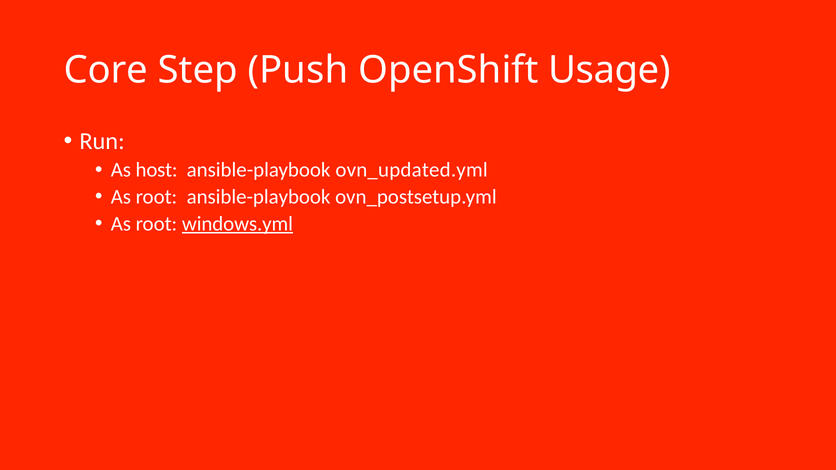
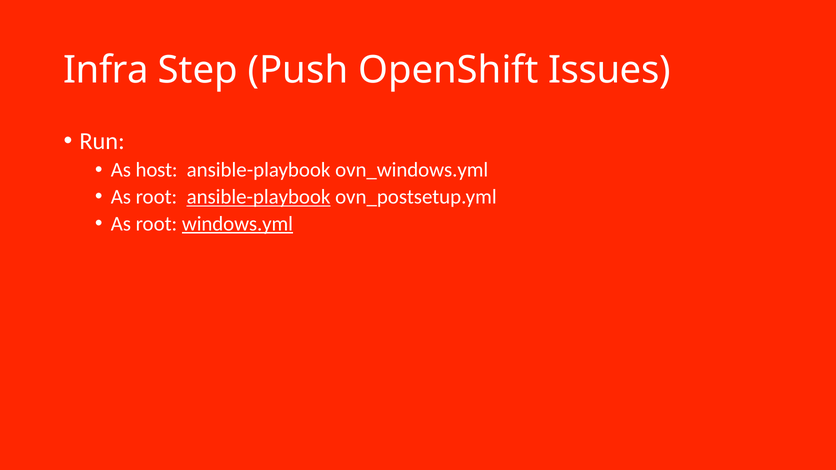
Core: Core -> Infra (106, 70)
Usage: Usage -> Issues (609, 70)
ovn_updated.yml: ovn_updated.yml -> ovn_windows.yml (412, 170)
ansible-playbook underline: none -> present (259, 197)
